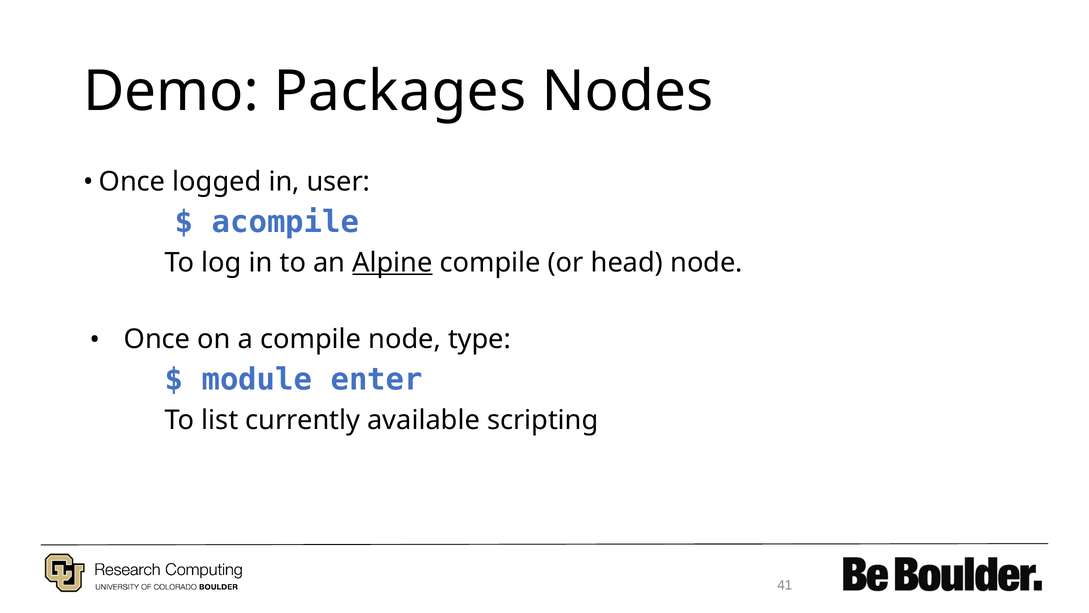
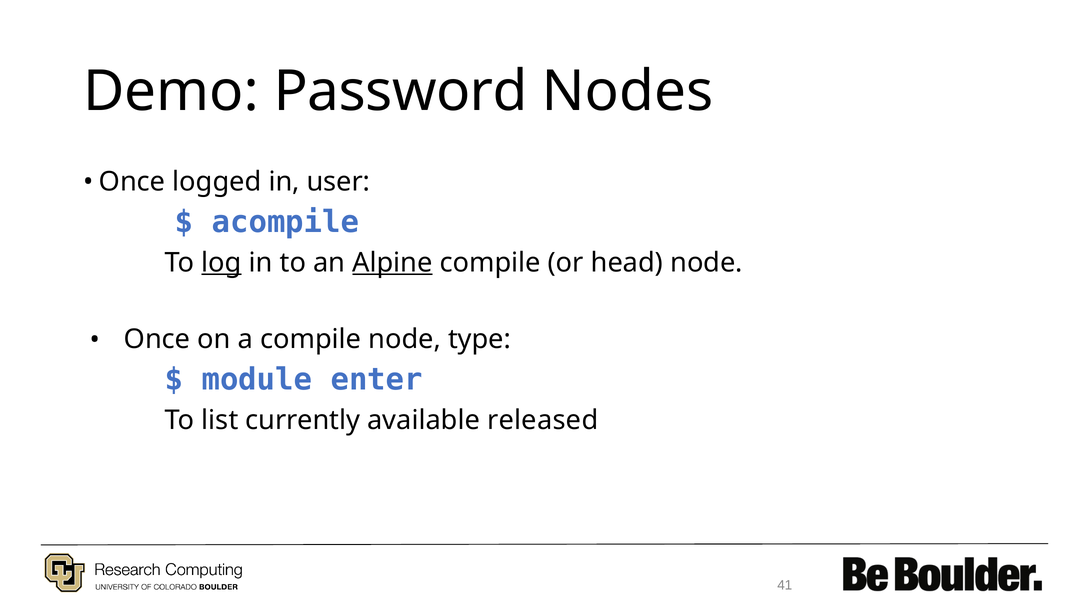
Packages: Packages -> Password (401, 91)
log underline: none -> present (222, 262)
scripting: scripting -> released (543, 420)
